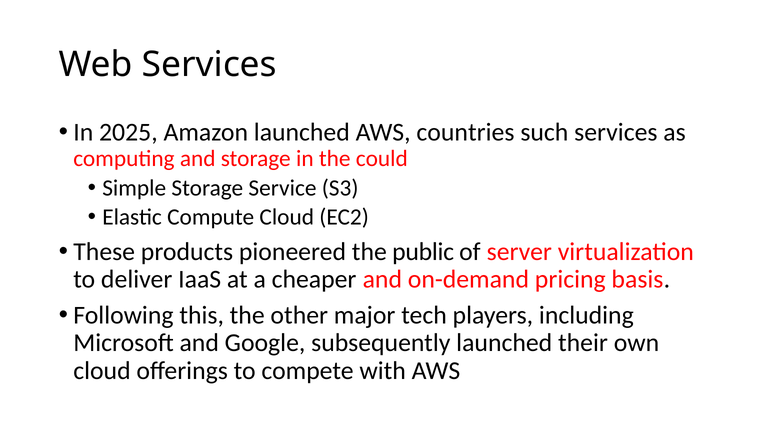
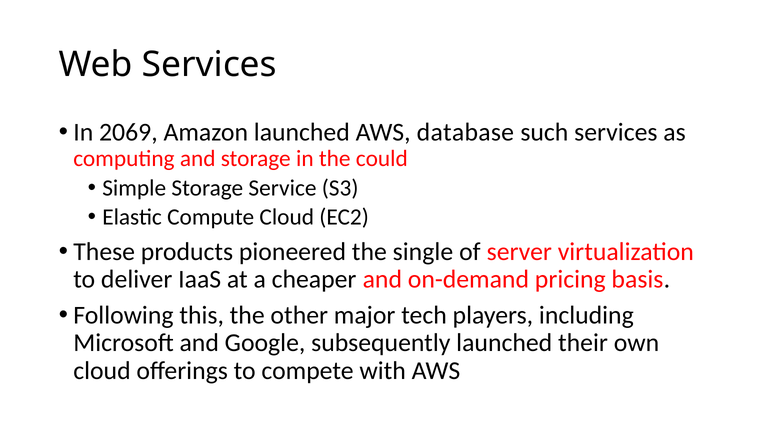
2025: 2025 -> 2069 (128, 132)
countries: countries -> database (465, 132)
public: public -> single (423, 252)
